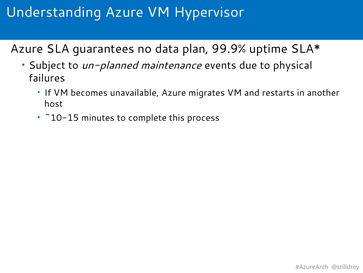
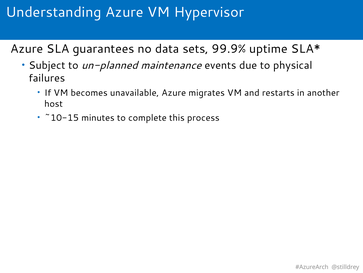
plan: plan -> sets (196, 49)
